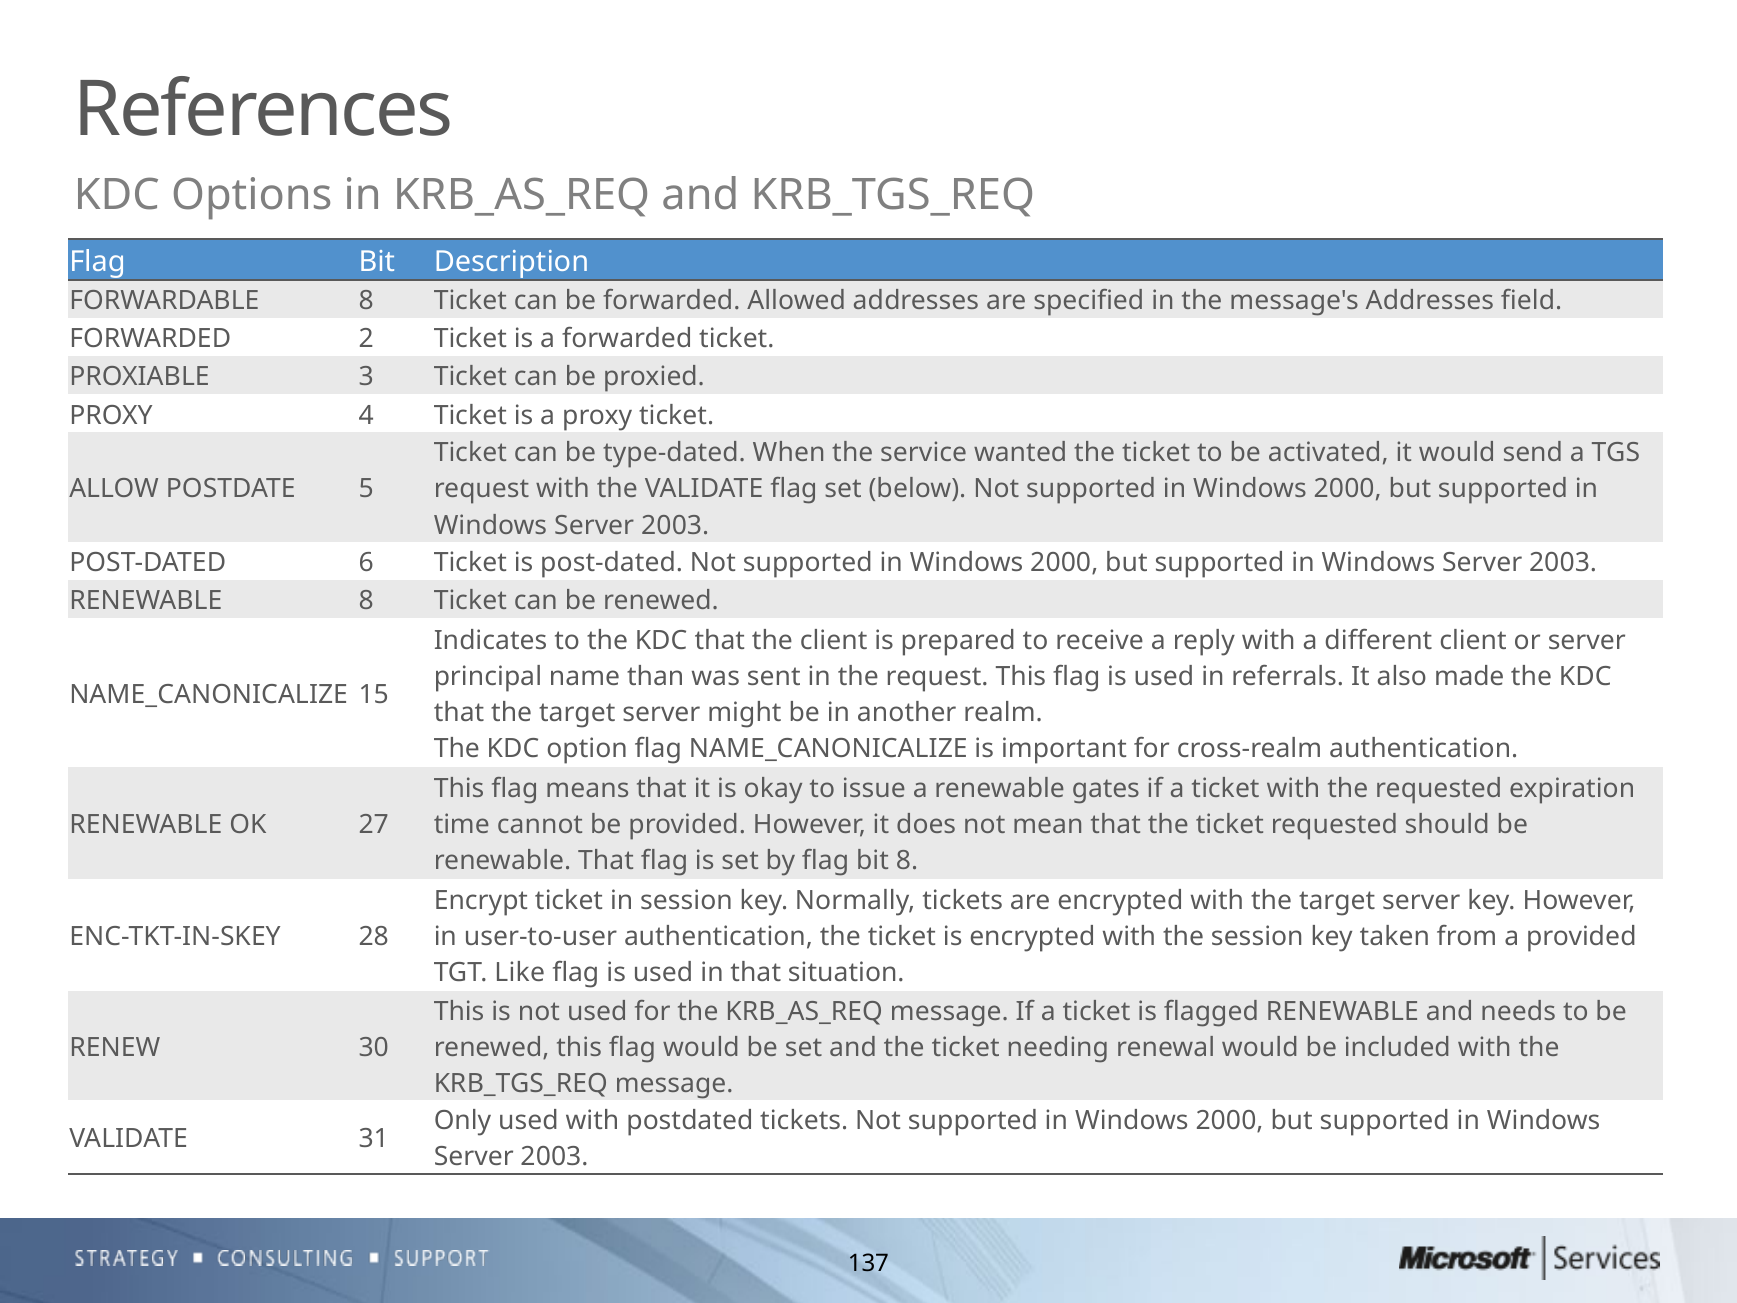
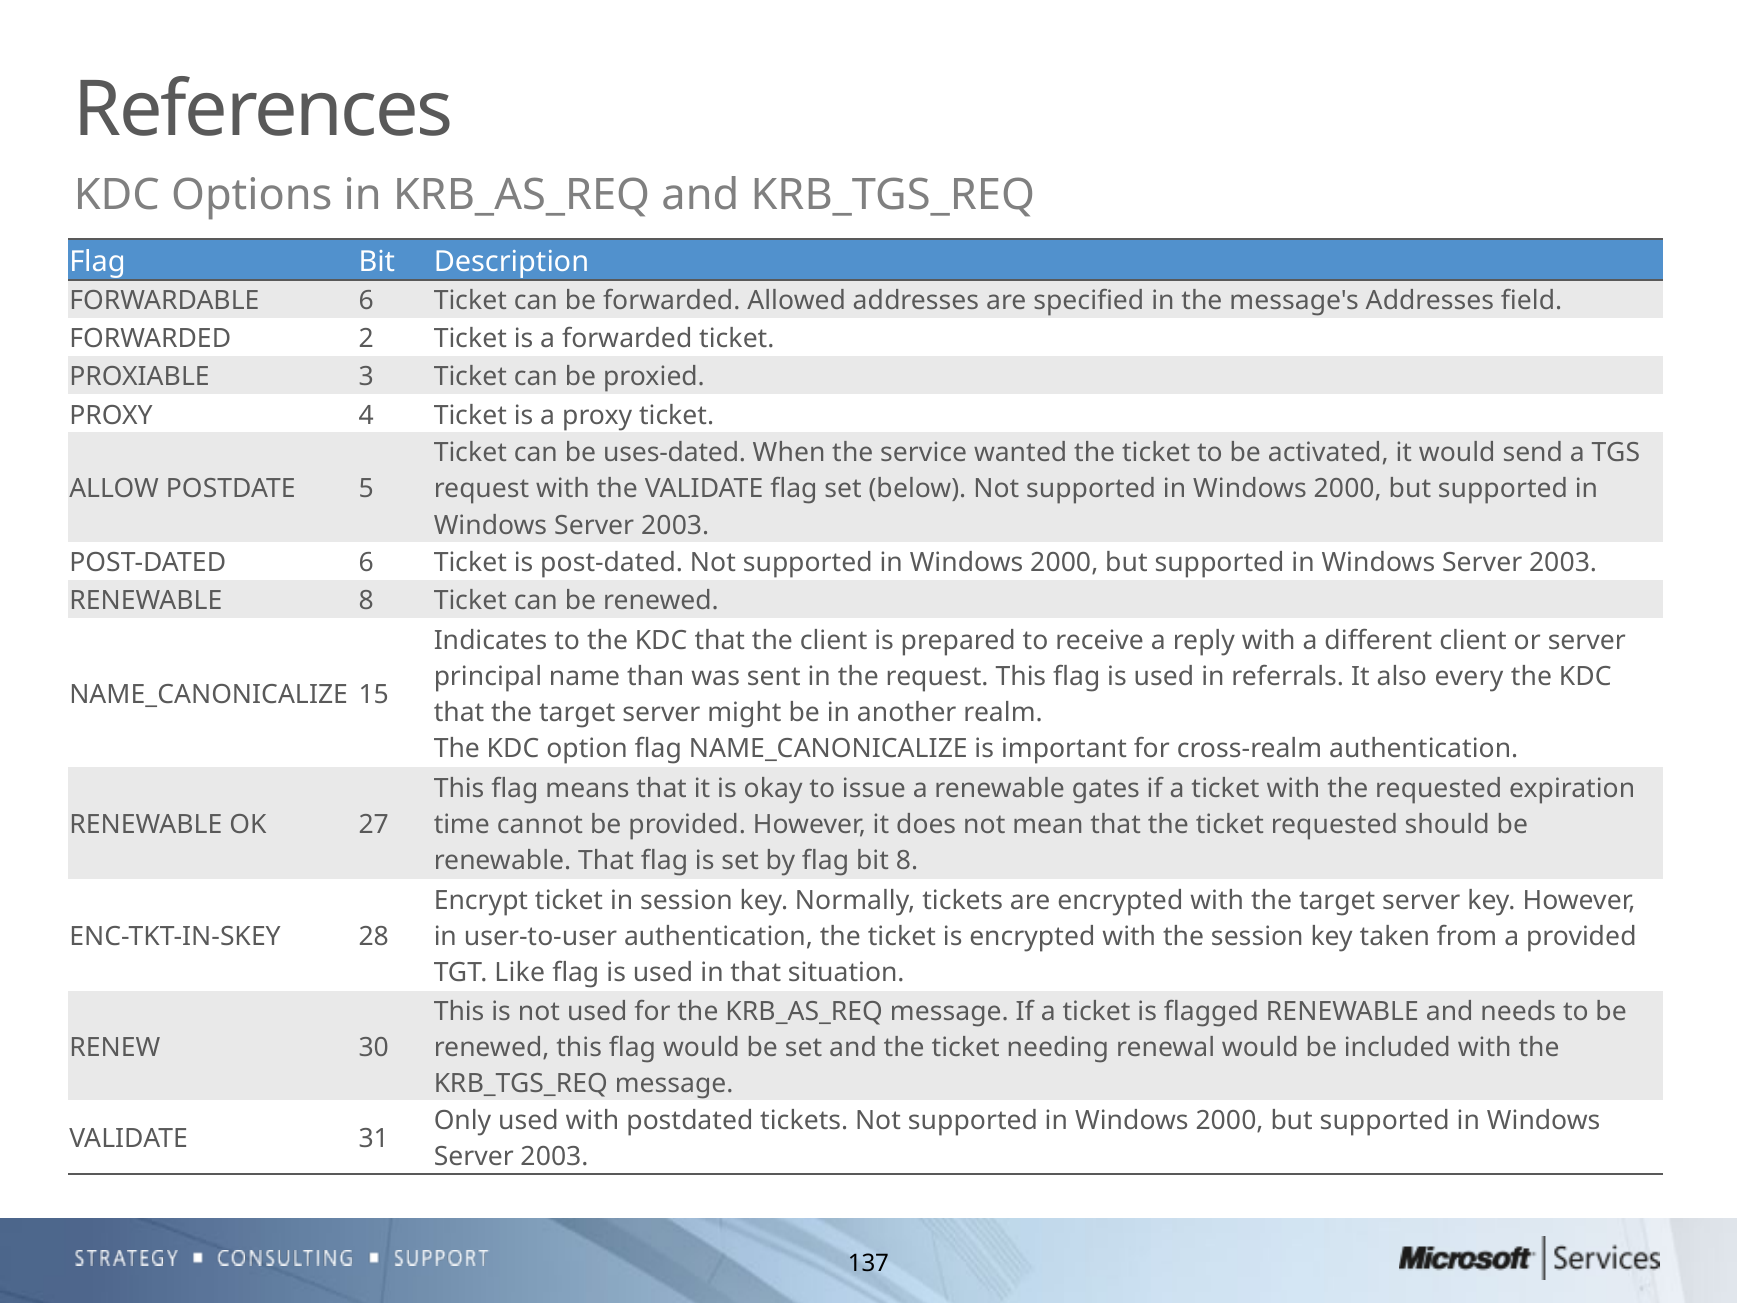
FORWARDABLE 8: 8 -> 6 (366, 301)
type-dated: type-dated -> uses-dated (675, 453)
made: made -> every (1469, 676)
